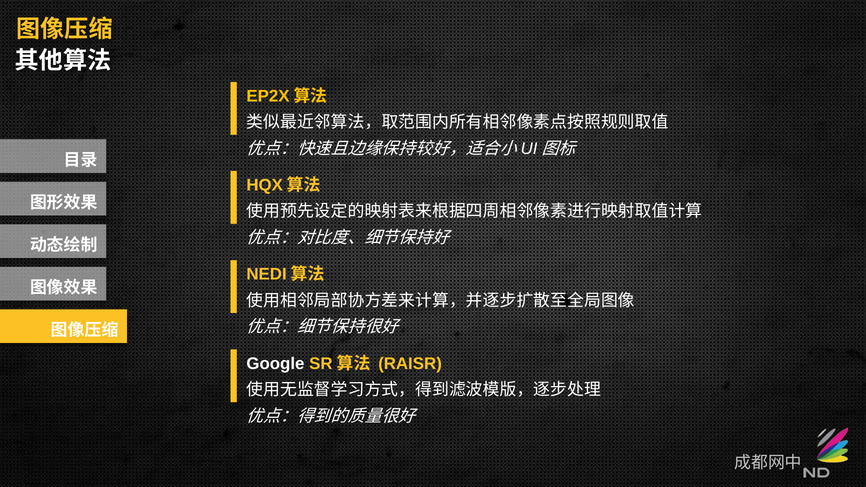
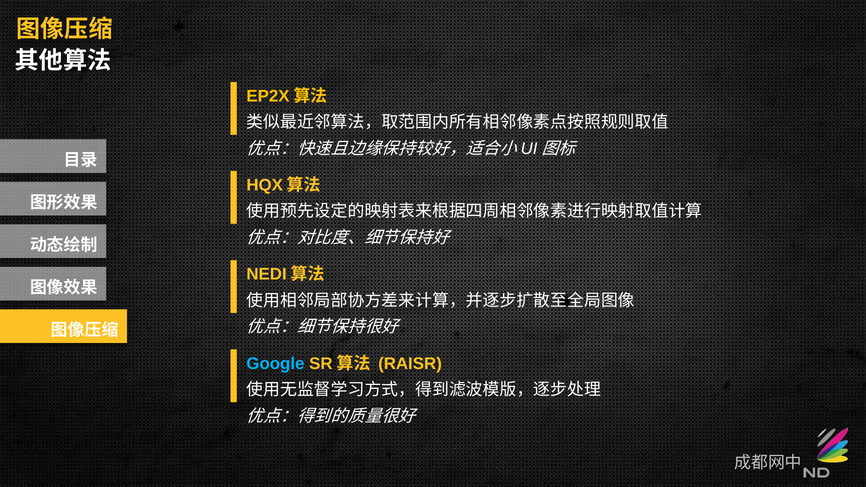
Google colour: white -> light blue (275, 364)
